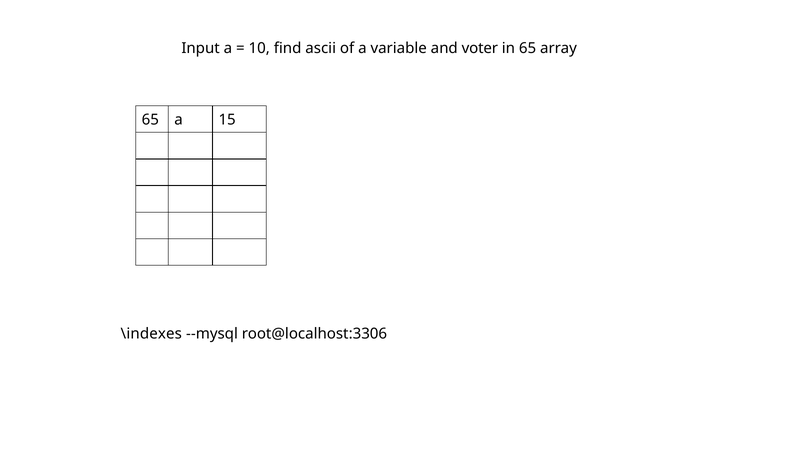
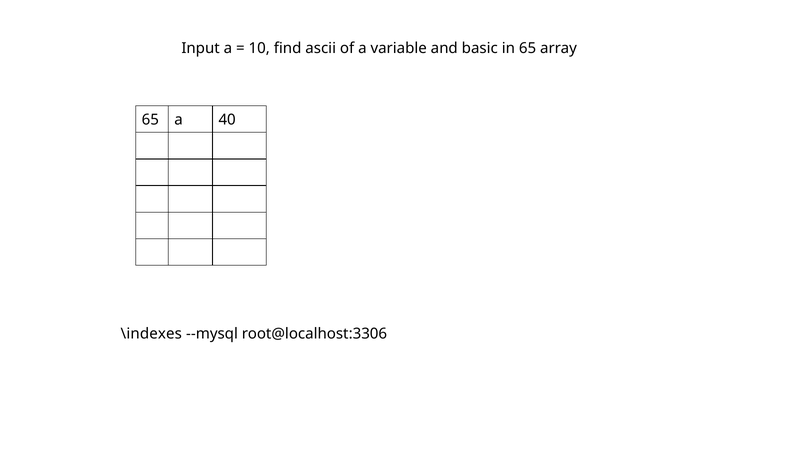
voter: voter -> basic (480, 48)
15: 15 -> 40 (227, 120)
